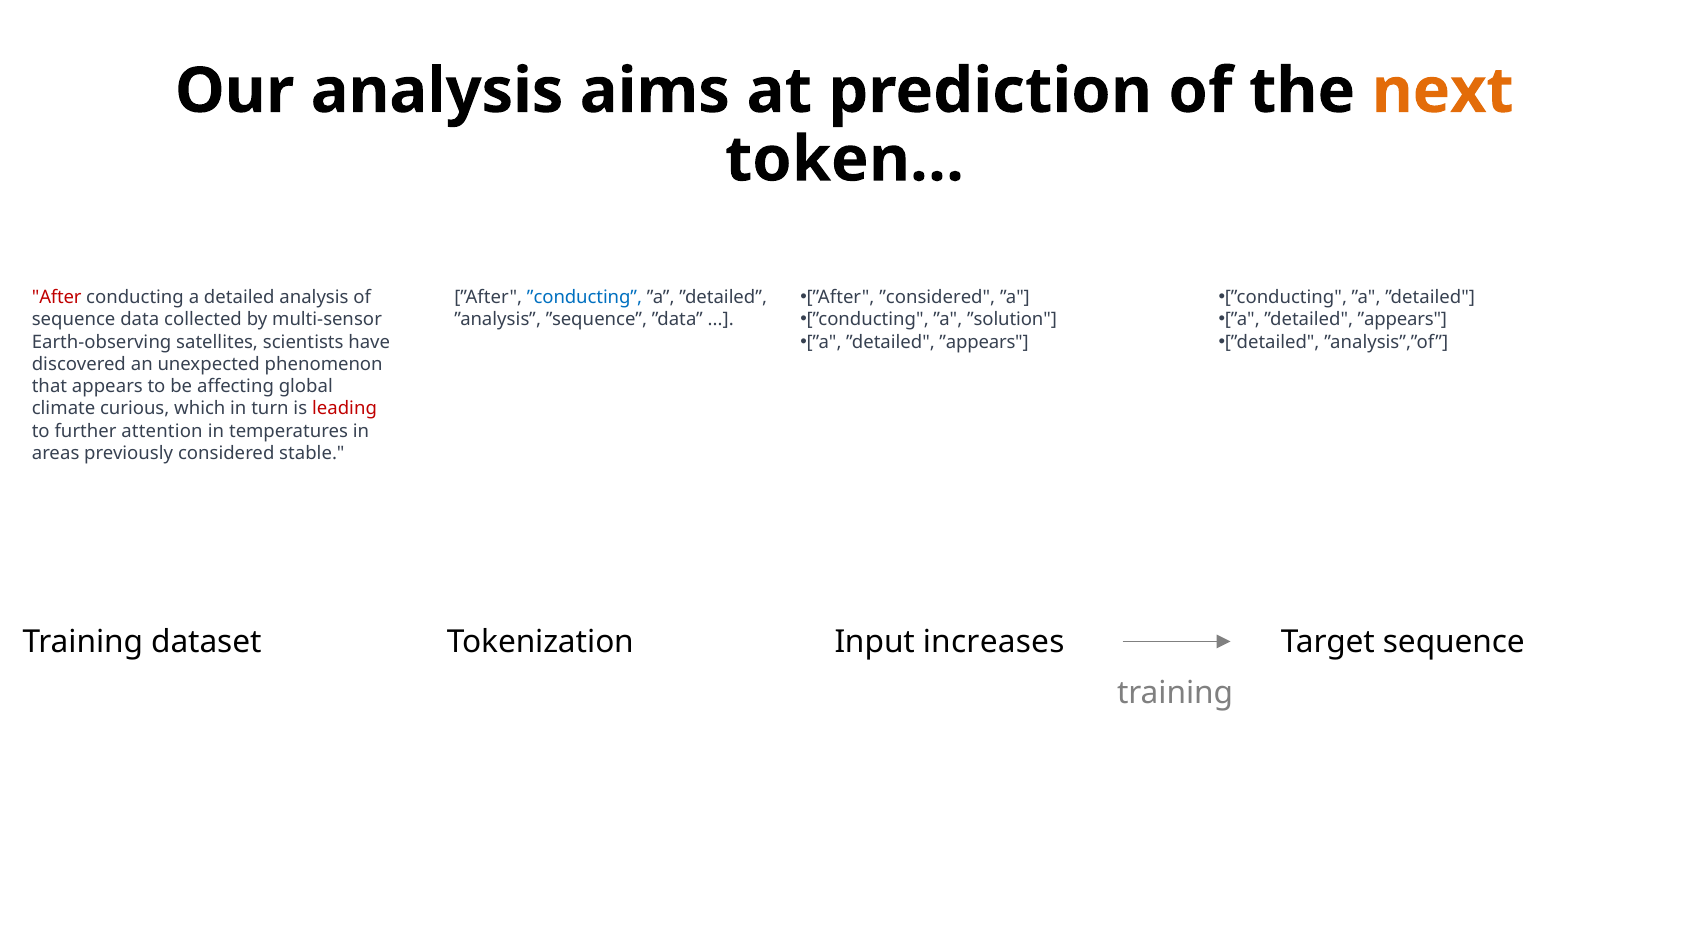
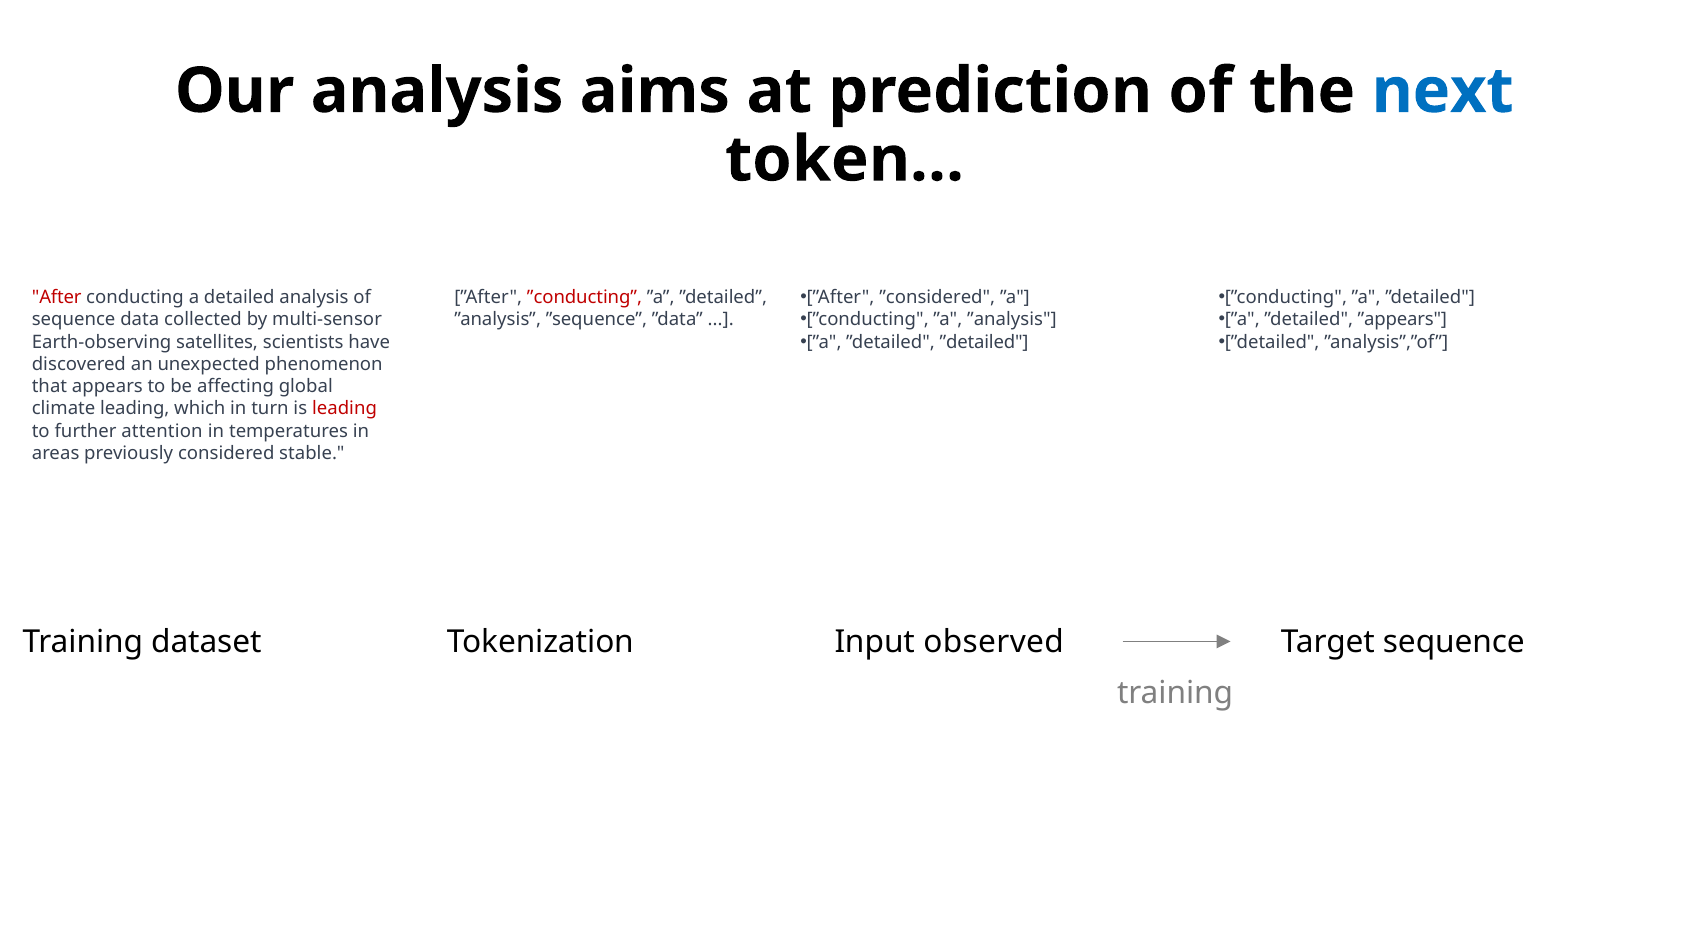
next colour: orange -> blue (1443, 91)
”conducting colour: blue -> red (584, 297)
”a ”solution: ”solution -> ”analysis (1012, 320)
”appears: ”appears -> ”detailed (984, 342)
climate curious: curious -> leading (135, 409)
increases: increases -> observed (994, 642)
